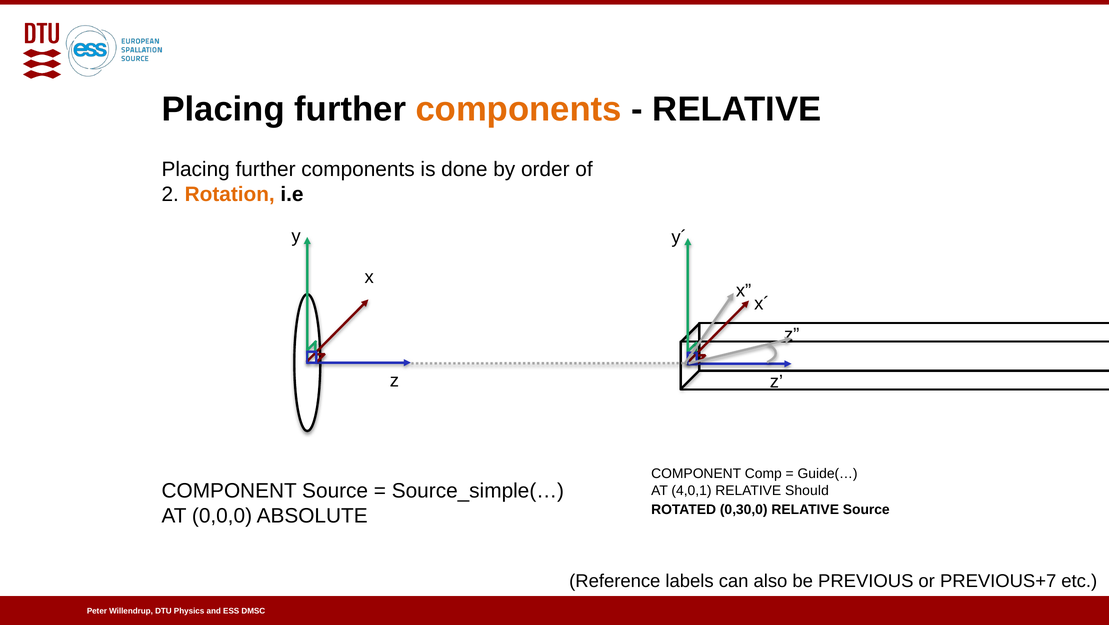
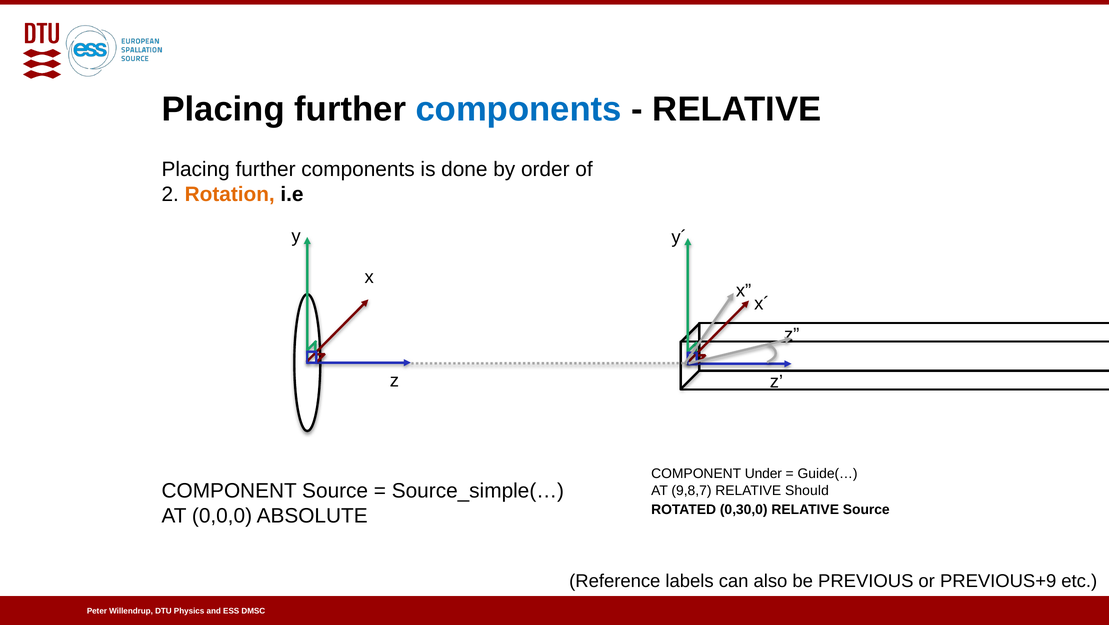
components colour: orange -> blue (519, 109)
Comp: Comp -> Under (763, 473)
4,0,1: 4,0,1 -> 9,8,7 (691, 490)
PREVIOUS+7: PREVIOUS+7 -> PREVIOUS+9 (998, 581)
